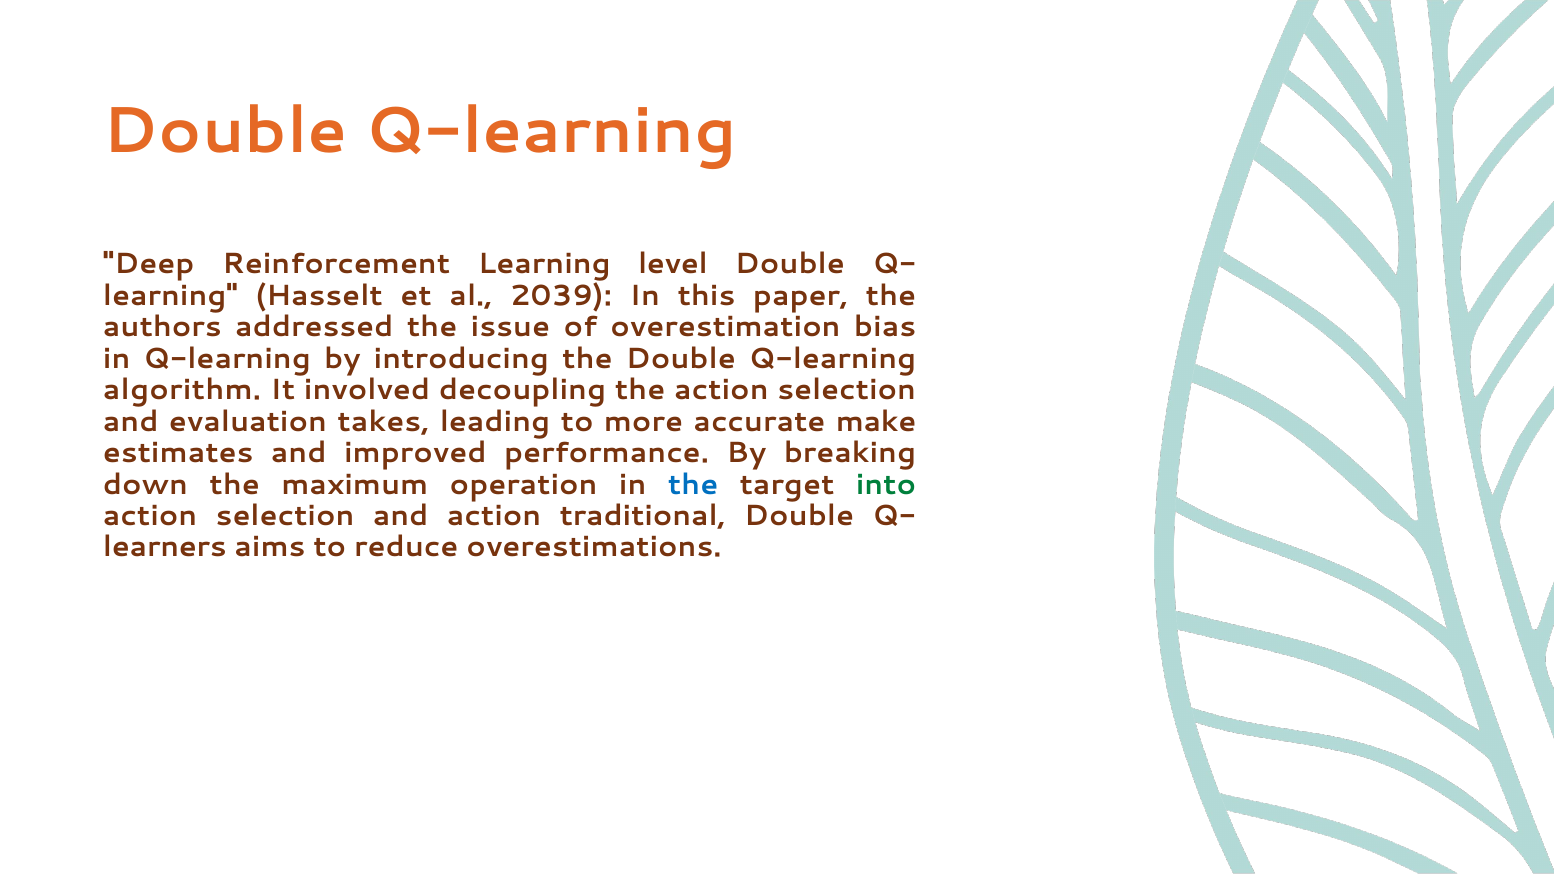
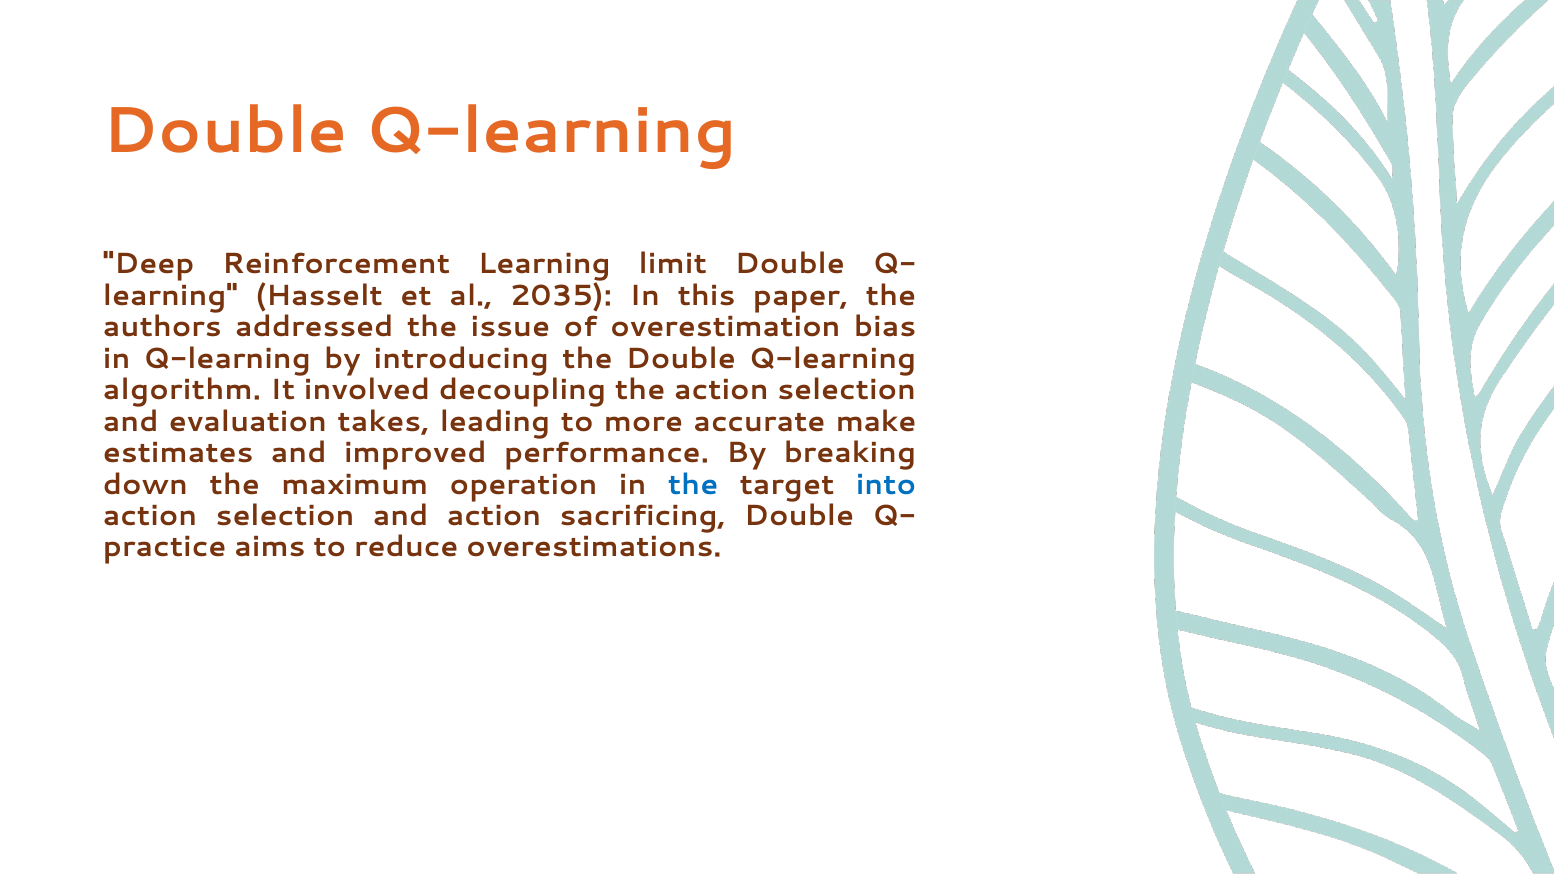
level: level -> limit (673, 264)
2039: 2039 -> 2035 (561, 296)
into colour: green -> blue (886, 484)
traditional: traditional -> sacrificing (643, 516)
learners: learners -> practice (165, 547)
